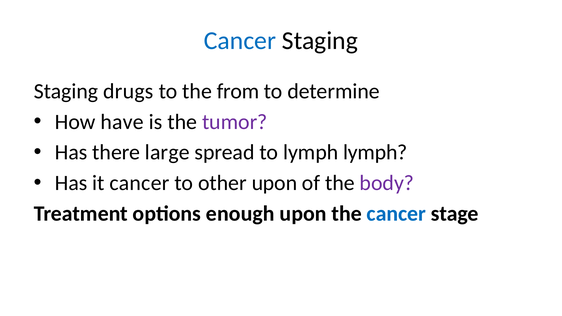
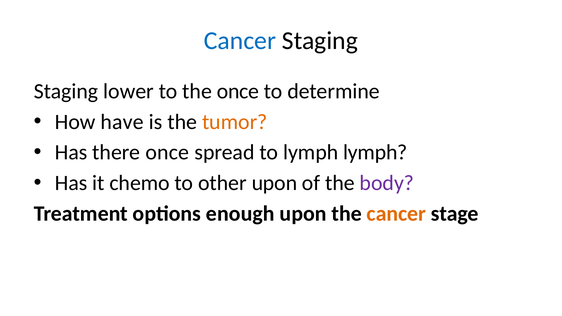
drugs: drugs -> lower (128, 91)
the from: from -> once (238, 91)
tumor colour: purple -> orange (235, 122)
there large: large -> once (167, 152)
it cancer: cancer -> chemo (140, 183)
cancer colour: blue -> orange (396, 214)
